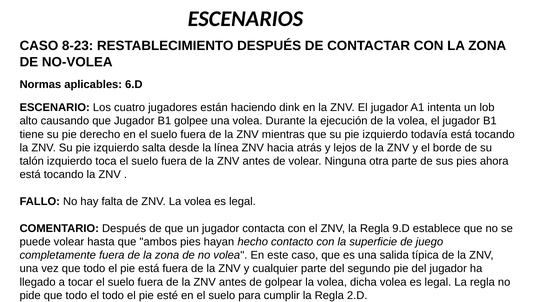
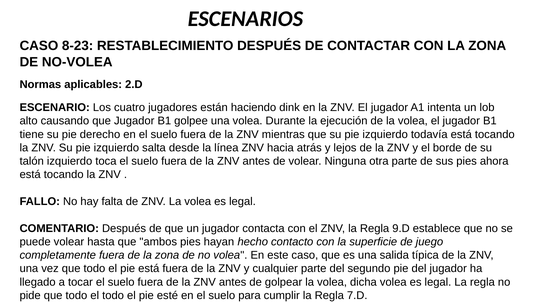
6.D: 6.D -> 2.D (134, 84)
2.D: 2.D -> 7.D (357, 295)
